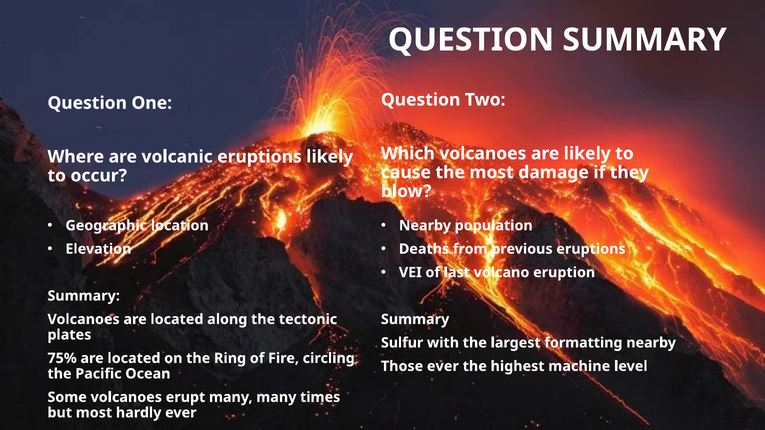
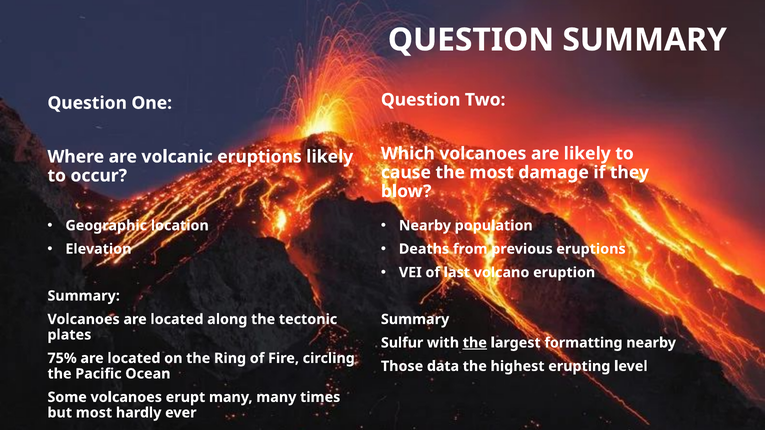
the underline: none -> present (475, 343)
Those ever: ever -> data (443, 366)
machine: machine -> erupting (579, 366)
